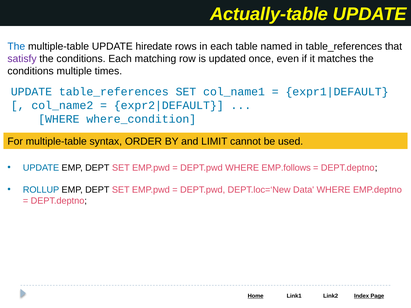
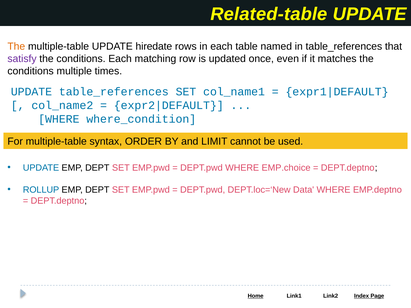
Actually-table: Actually-table -> Related-table (269, 14)
The colour: blue -> orange (16, 47)
EMP.follows: EMP.follows -> EMP.choice (286, 168)
